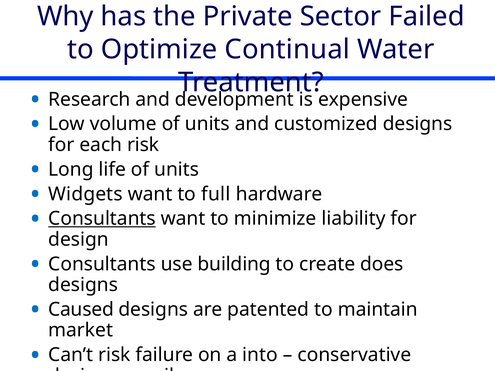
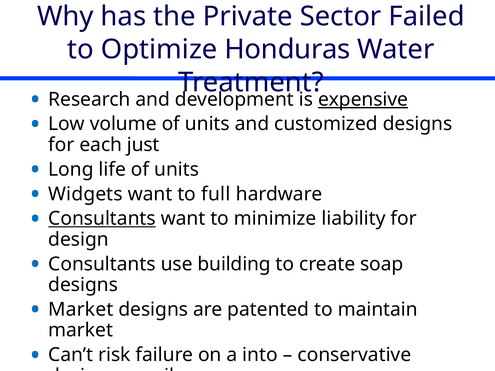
Continual: Continual -> Honduras (287, 49)
expensive underline: none -> present (363, 99)
each risk: risk -> just (143, 145)
does: does -> soap (382, 264)
Caused: Caused -> Market (81, 310)
